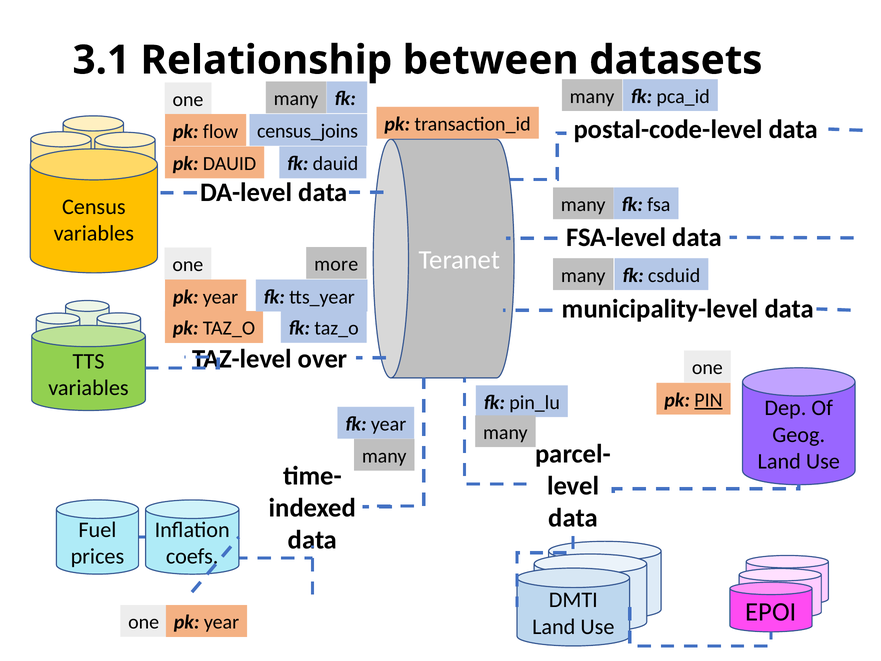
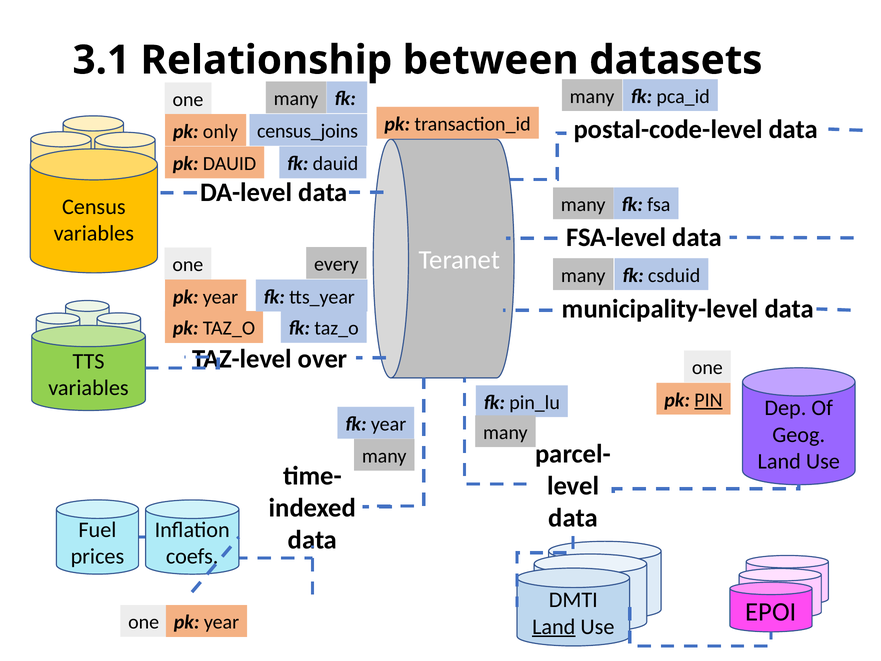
flow: flow -> only (220, 131)
more: more -> every (336, 264)
Land underline: none -> present (554, 626)
